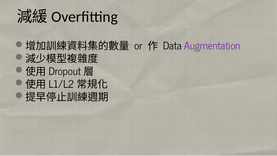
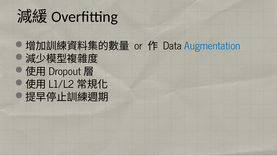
Augmentation colour: purple -> blue (212, 46)
